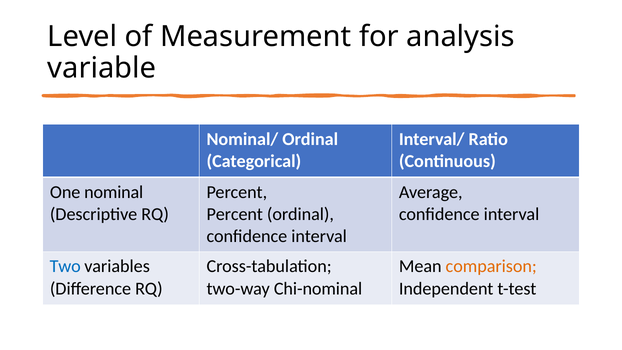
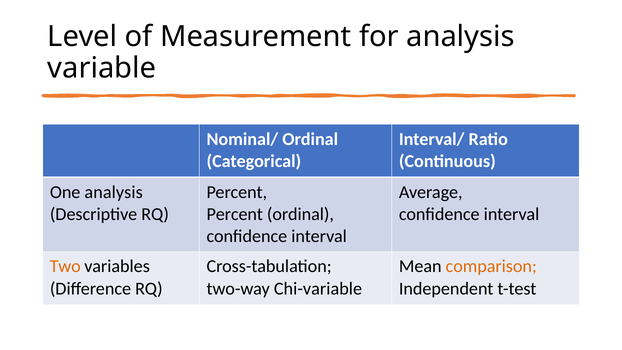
One nominal: nominal -> analysis (114, 192)
Two colour: blue -> orange (65, 266)
Chi-nominal: Chi-nominal -> Chi-variable (318, 289)
